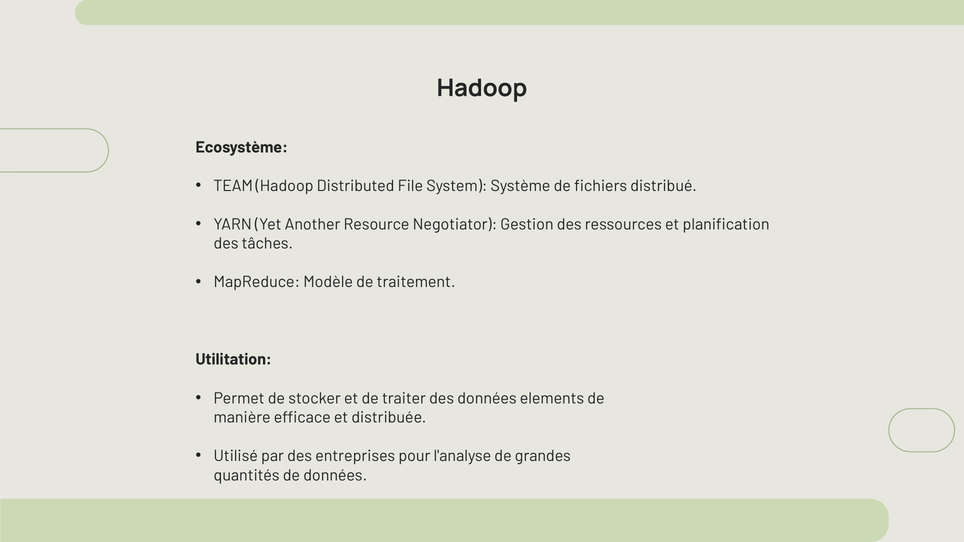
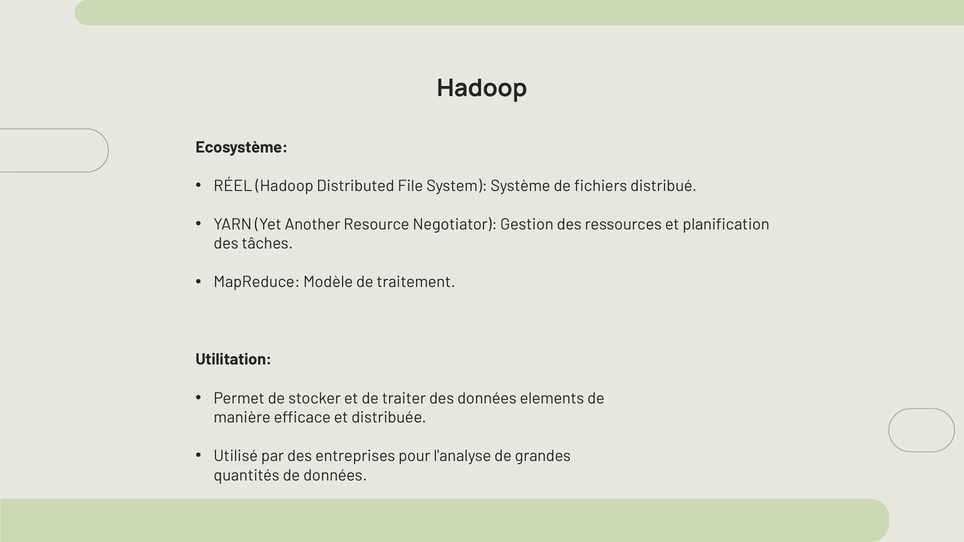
TEAM: TEAM -> RÉEL (233, 186)
